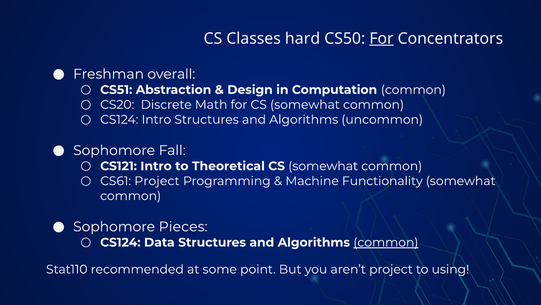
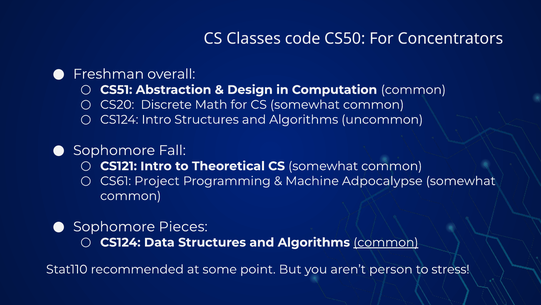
hard: hard -> code (303, 38)
For underline: present -> none (381, 38)
Functionality: Functionality -> Adpocalypse (382, 181)
aren’t project: project -> person (391, 269)
using: using -> stress (450, 269)
